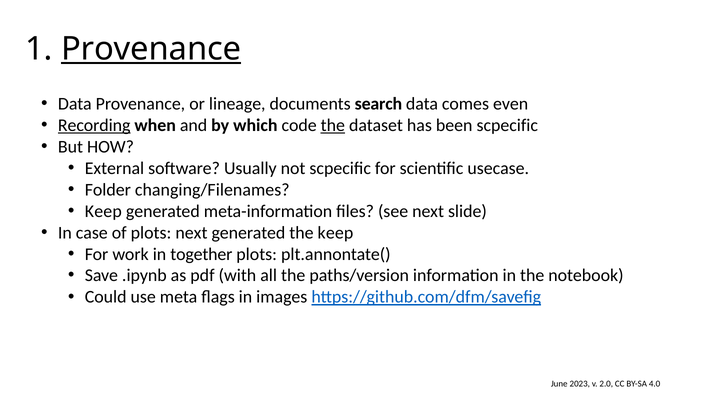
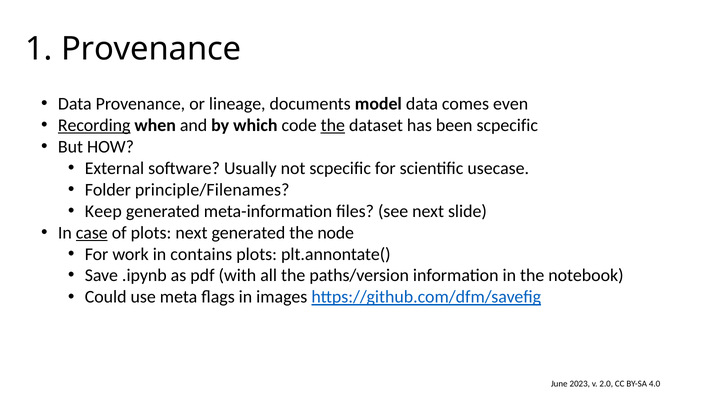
Provenance underline: present -> none (151, 49)
search: search -> model (378, 104)
changing/Filenames: changing/Filenames -> principle/Filenames (212, 190)
case underline: none -> present (92, 233)
the keep: keep -> node (336, 233)
together: together -> contains (201, 254)
